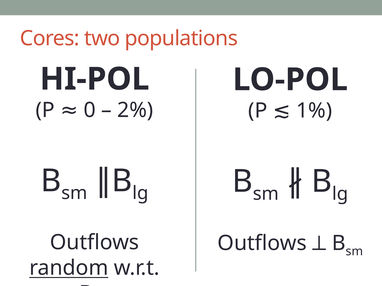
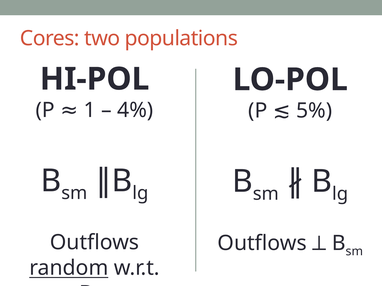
0: 0 -> 1 (90, 110)
2%: 2% -> 4% (135, 110)
1%: 1% -> 5% (314, 111)
